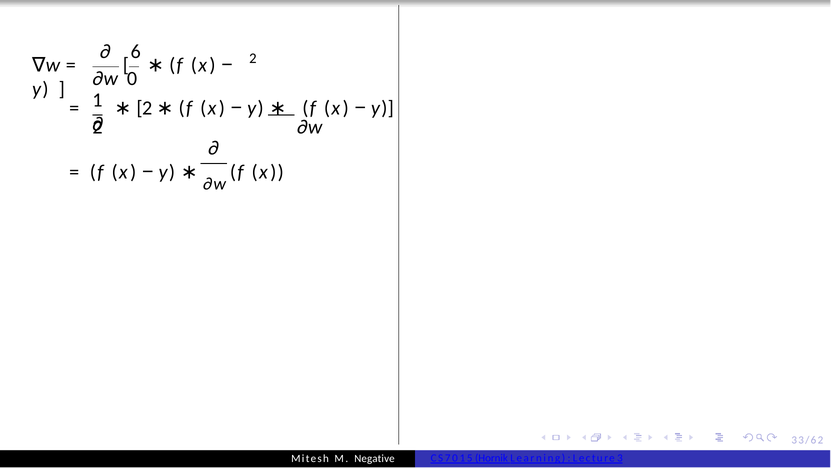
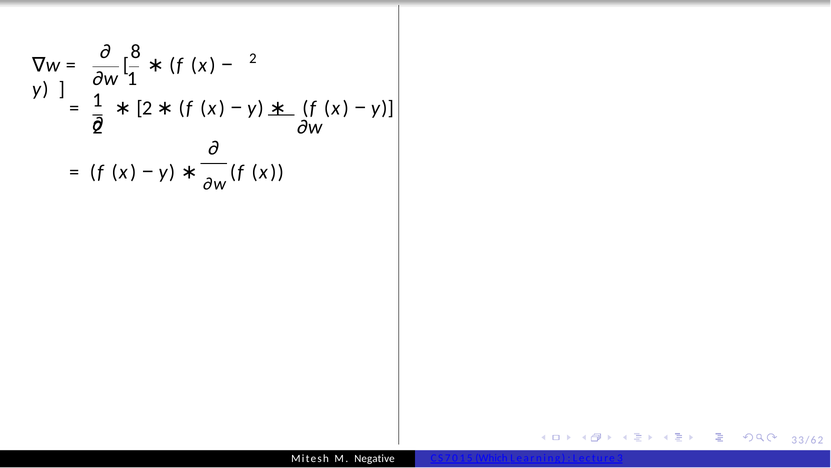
6: 6 -> 8 (136, 52)
∂w 0: 0 -> 1 (132, 79)
Hornik: Hornik -> Which (491, 458)
